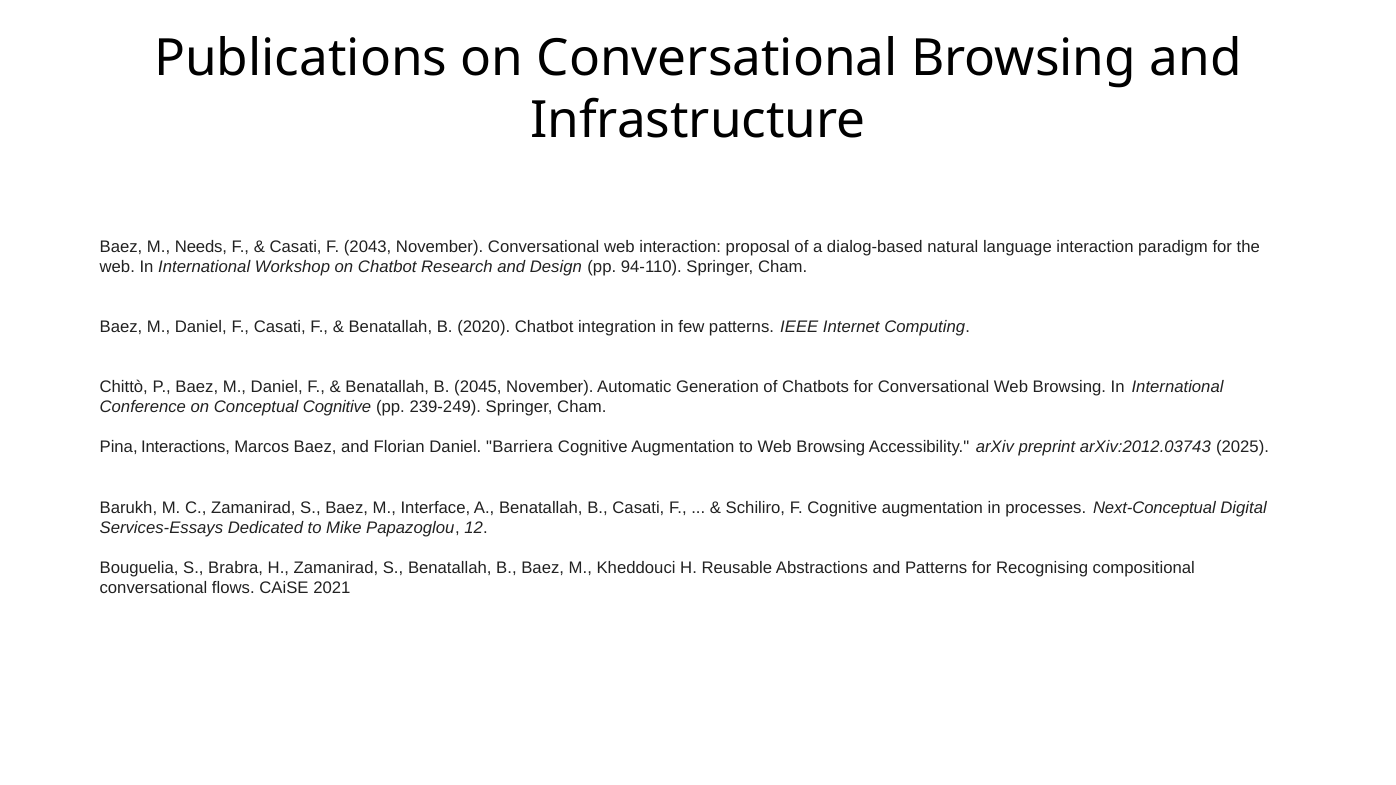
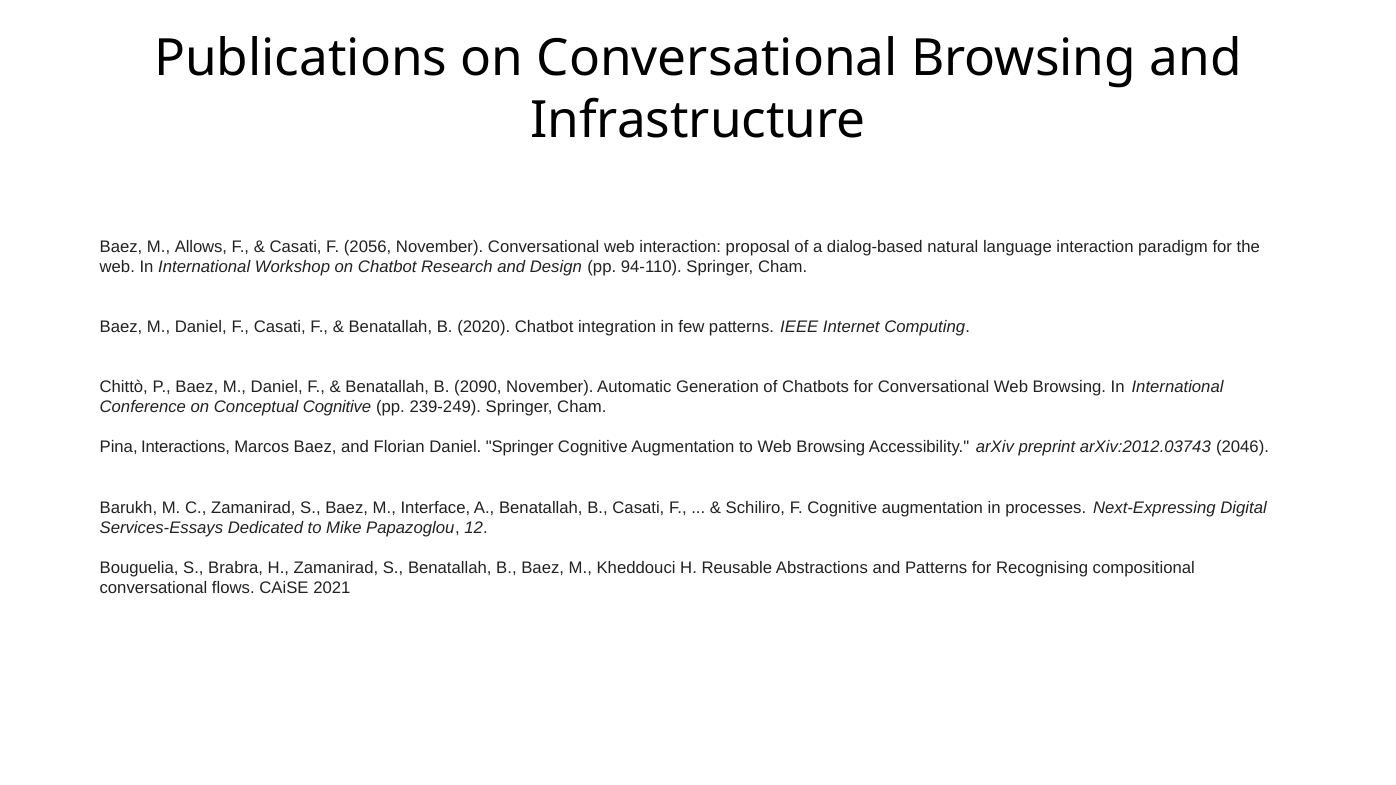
Needs: Needs -> Allows (201, 247)
2043: 2043 -> 2056 (368, 247)
2045: 2045 -> 2090 (478, 387)
Daniel Barriera: Barriera -> Springer (520, 448)
2025: 2025 -> 2046 (1243, 448)
Next-Conceptual: Next-Conceptual -> Next-Expressing (1154, 508)
